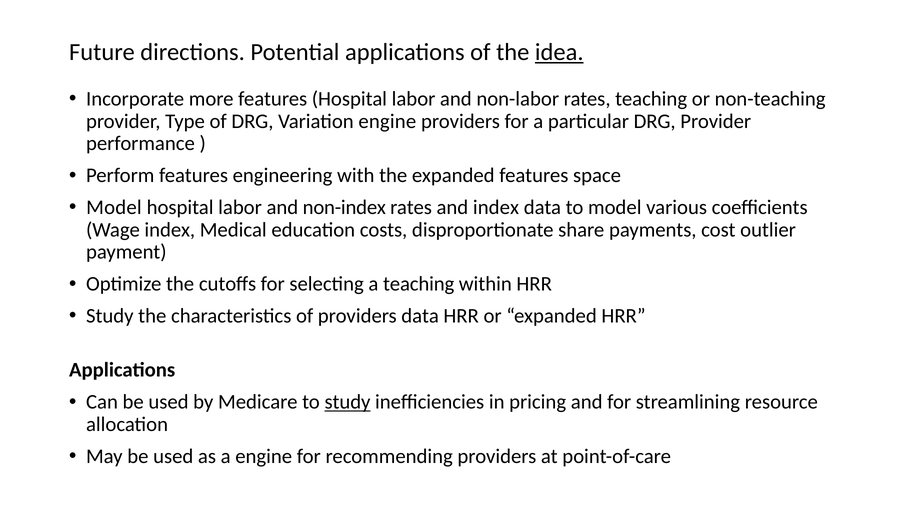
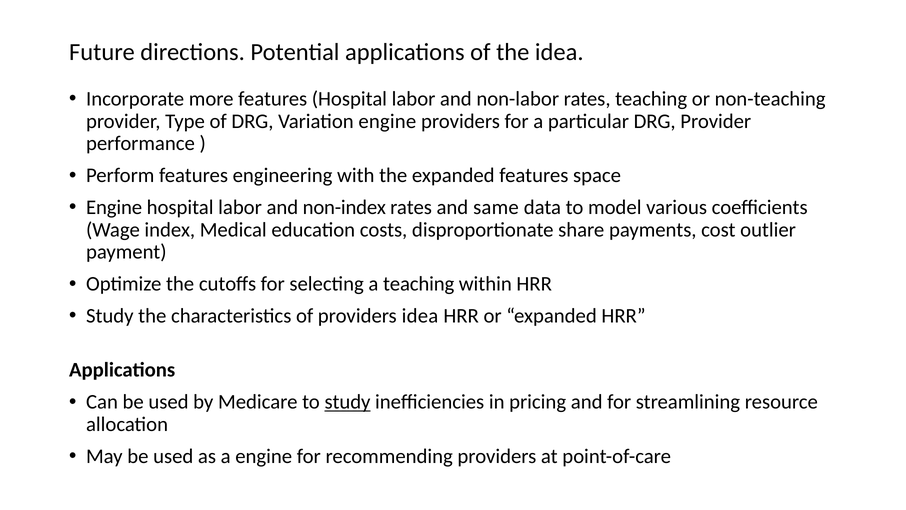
idea underline: present -> none (559, 52)
Model: Model -> Engine (114, 207)
and index: index -> same (496, 207)
providers data: data -> idea (420, 316)
